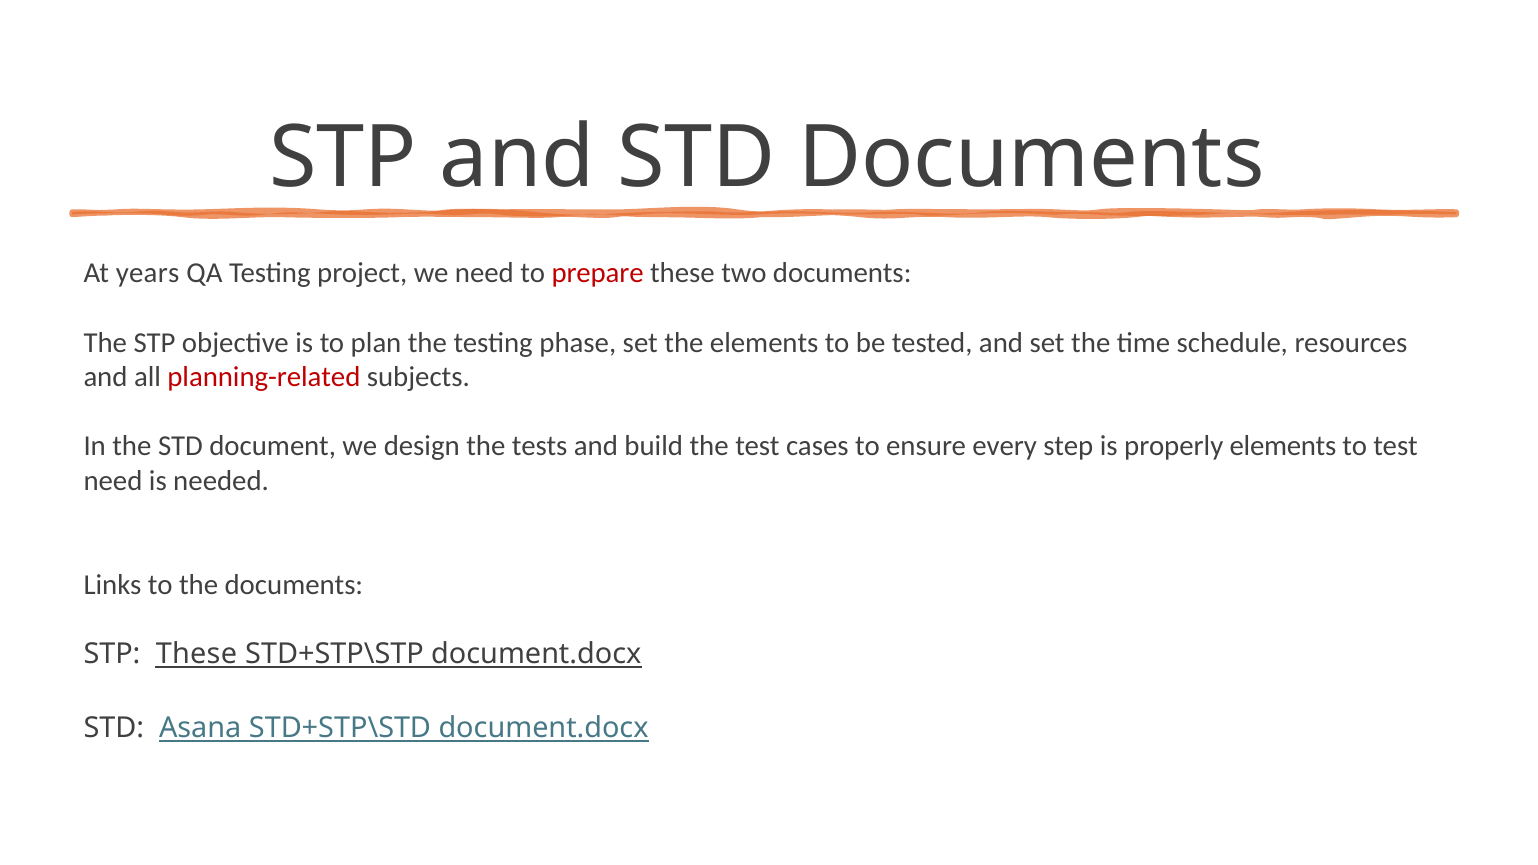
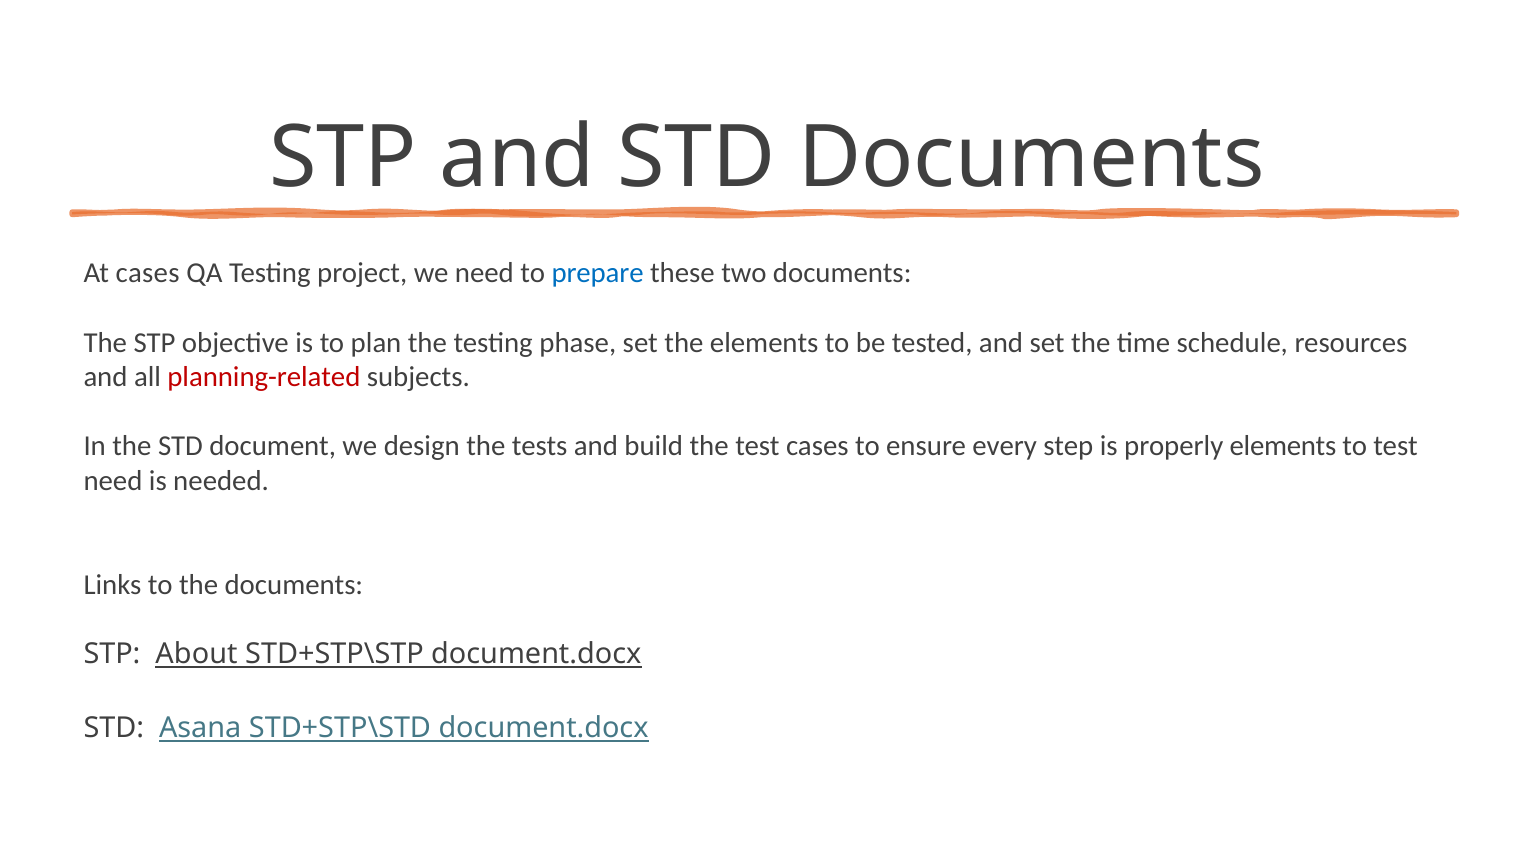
At years: years -> cases (148, 273)
prepare colour: red -> blue (598, 273)
STP These: These -> About (197, 654)
